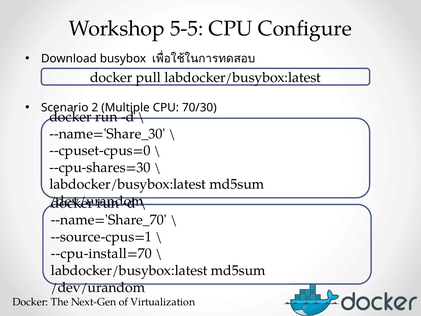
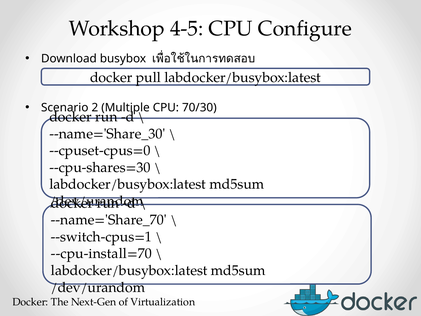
5-5: 5-5 -> 4-5 (187, 29)
--source-cpus=1: --source-cpus=1 -> --switch-cpus=1 (101, 237)
